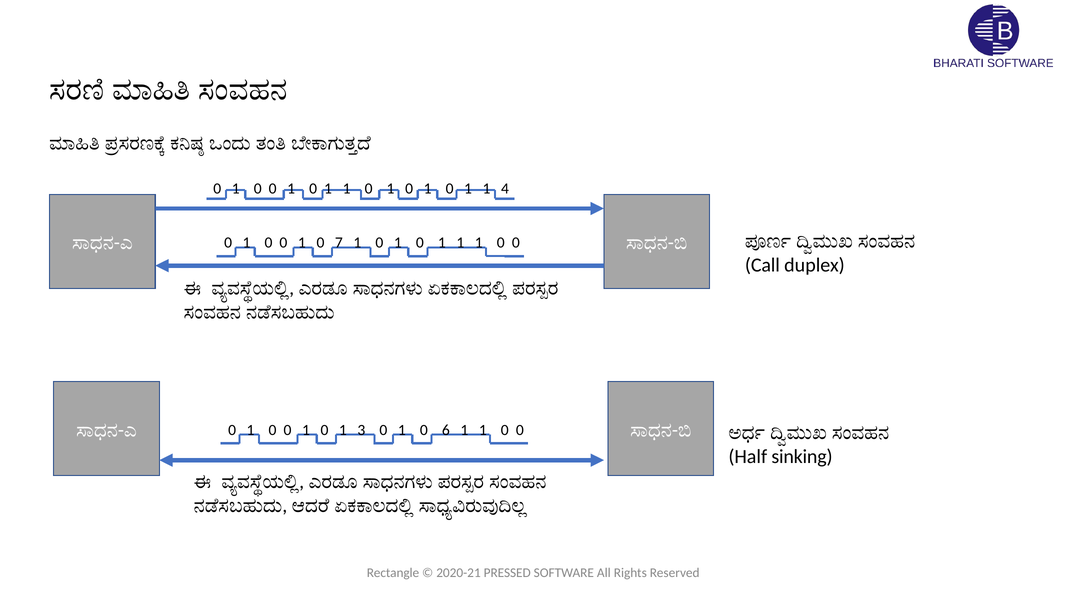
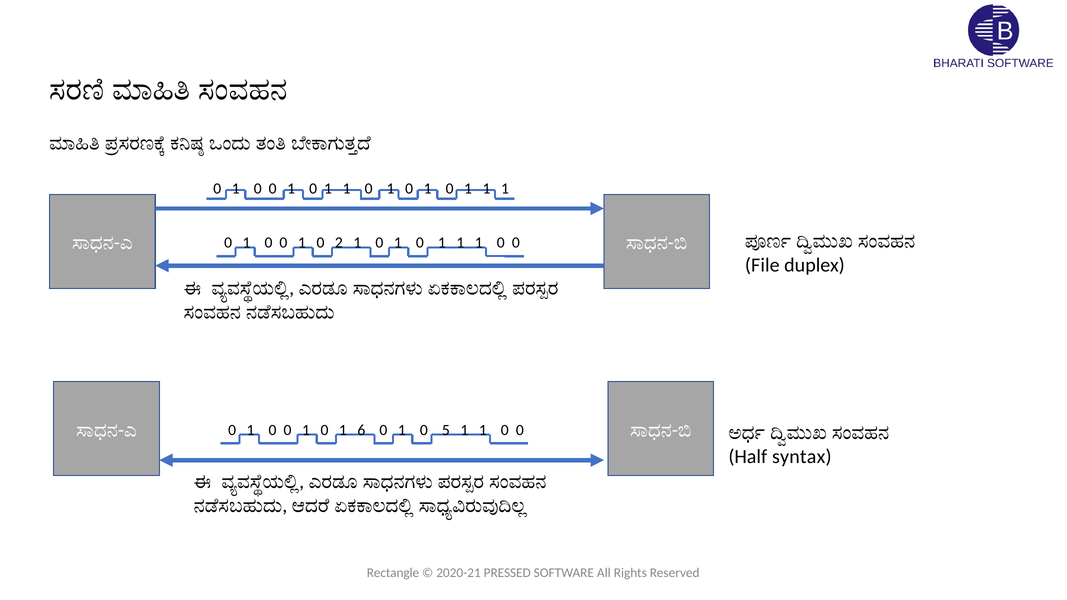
4: 4 -> 1 (505, 189)
7: 7 -> 2 (339, 243)
Call: Call -> File (762, 265)
3: 3 -> 6 (361, 430)
6: 6 -> 5 (446, 430)
sinking: sinking -> syntax (802, 457)
